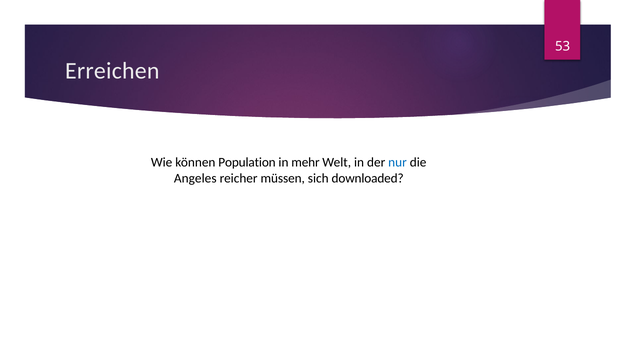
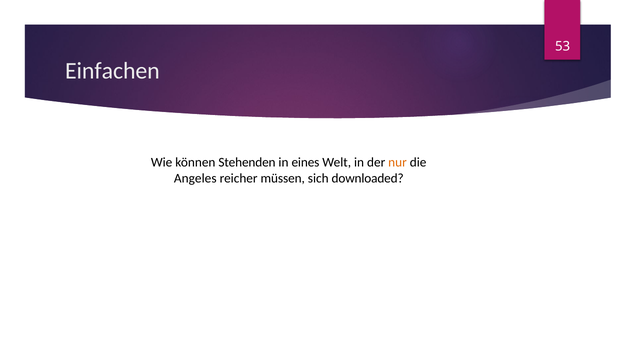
Erreichen: Erreichen -> Einfachen (112, 71)
Population: Population -> Stehenden (247, 162)
mehr: mehr -> eines (305, 162)
nur colour: blue -> orange (398, 162)
